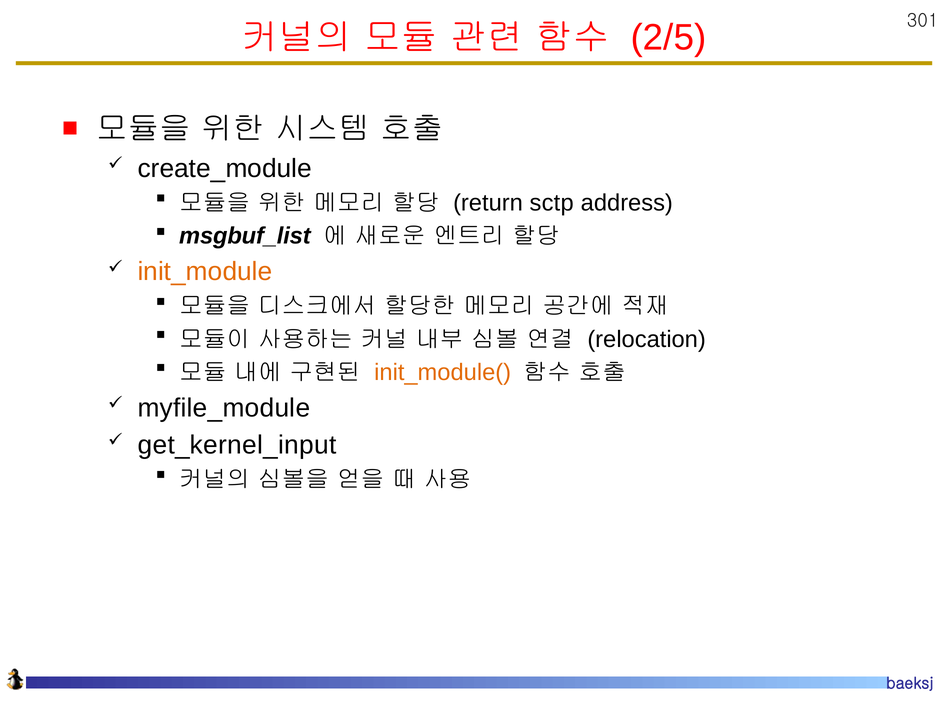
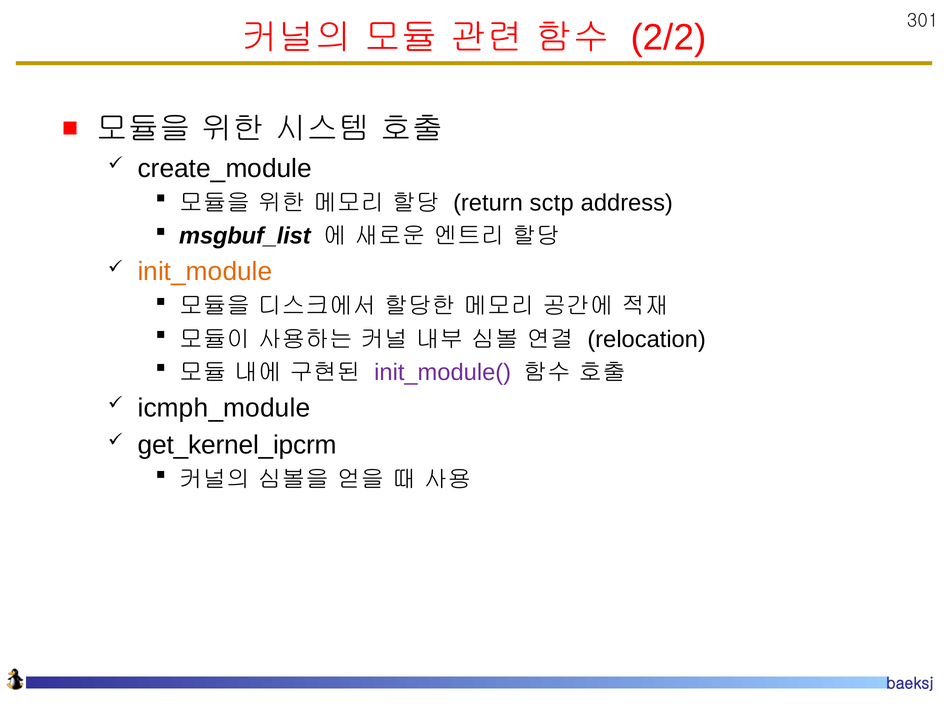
2/5: 2/5 -> 2/2 (669, 37)
init_module( colour: orange -> purple (443, 372)
myfile_module: myfile_module -> icmph_module (224, 408)
get_kernel_input: get_kernel_input -> get_kernel_ipcrm (237, 445)
